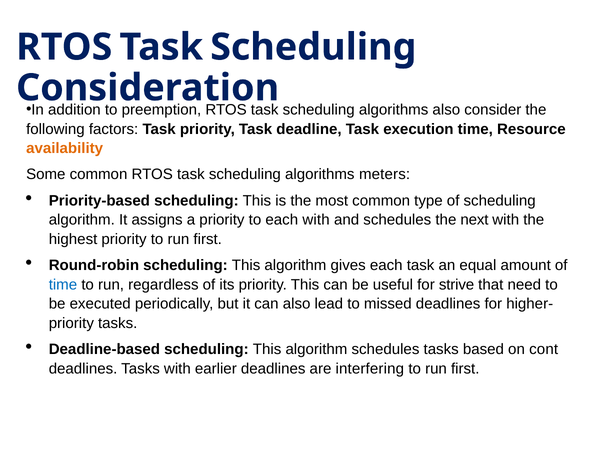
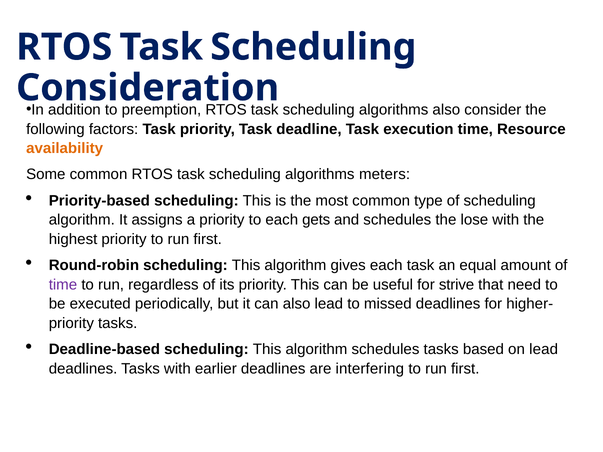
each with: with -> gets (316, 220)
next: next -> lose (474, 220)
time colour: blue -> purple (63, 285)
on cont: cont -> lead (544, 349)
